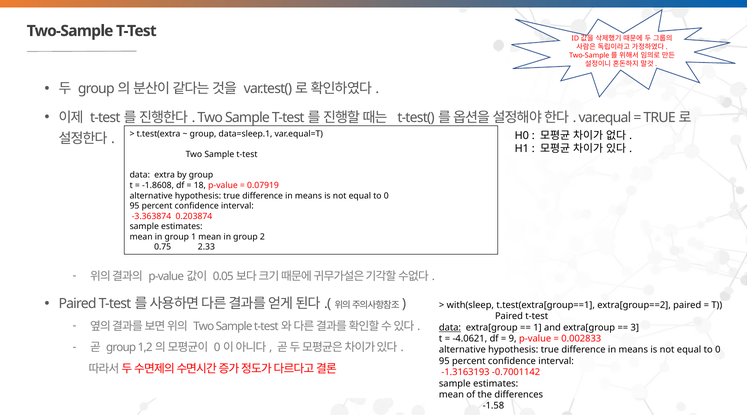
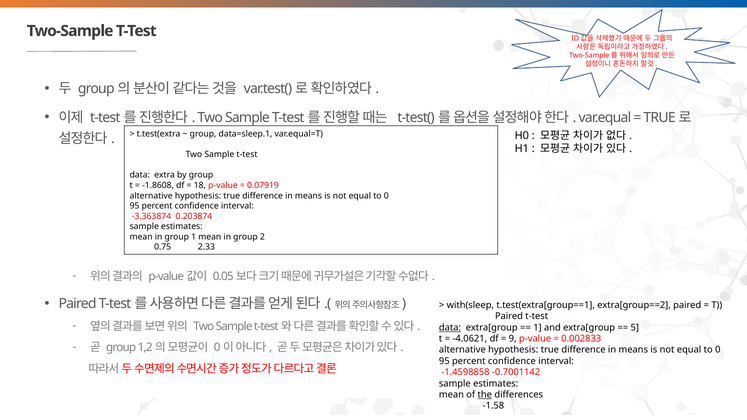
3: 3 -> 5 (635, 328)
-1.3163193: -1.3163193 -> -1.4598858 (465, 372)
the underline: none -> present (485, 395)
